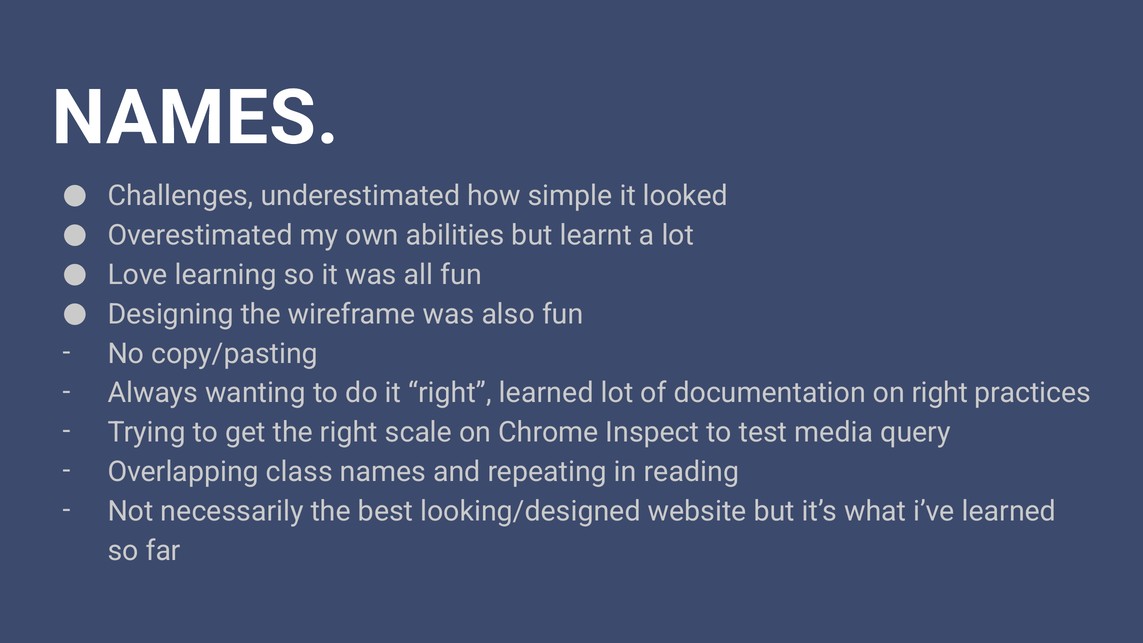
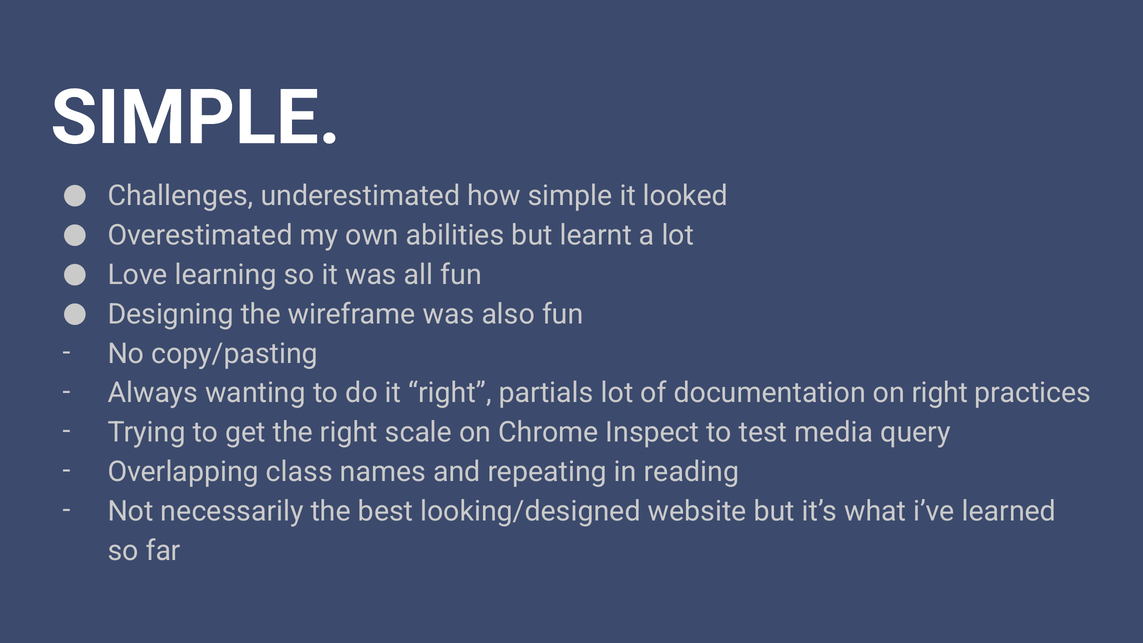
NAMES: NAMES -> SIMPLE (196, 118)
right learned: learned -> partials (546, 393)
